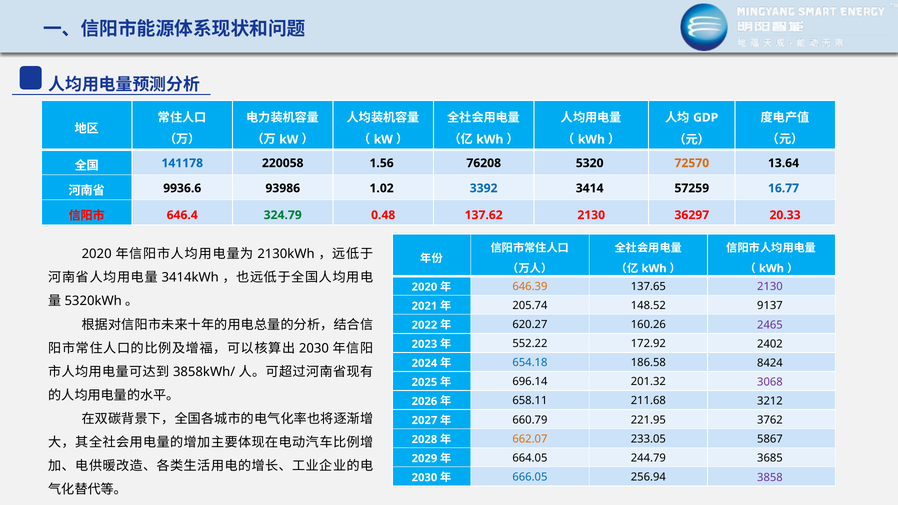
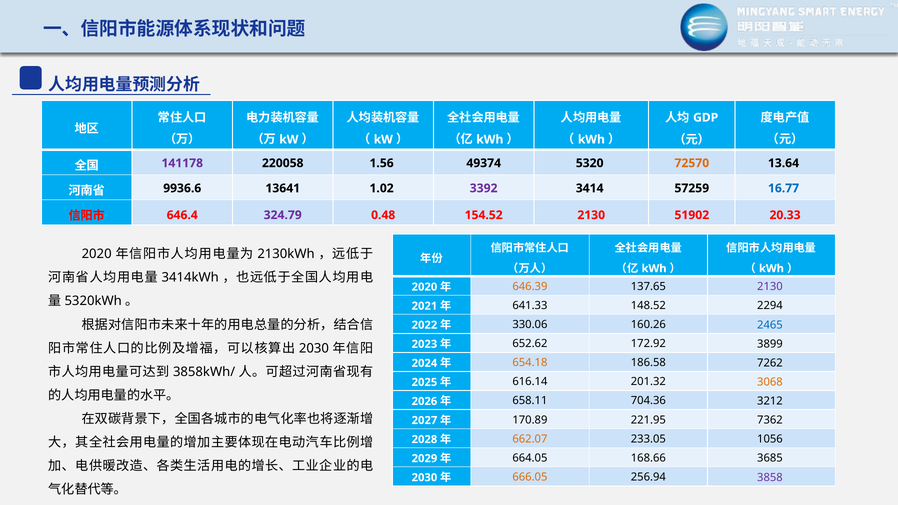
141178 colour: blue -> purple (182, 163)
76208: 76208 -> 49374 (484, 163)
93986: 93986 -> 13641 (283, 188)
3392 colour: blue -> purple (484, 188)
324.79 colour: green -> purple (283, 215)
137.62: 137.62 -> 154.52 (484, 215)
36297: 36297 -> 51902 (692, 215)
205.74: 205.74 -> 641.33 (530, 306)
9137: 9137 -> 2294 (770, 306)
620.27: 620.27 -> 330.06 (530, 325)
2465 colour: purple -> blue (770, 325)
552.22: 552.22 -> 652.62 (530, 344)
2402: 2402 -> 3899 (770, 344)
654.18 colour: blue -> orange (530, 363)
8424: 8424 -> 7262 (770, 363)
696.14: 696.14 -> 616.14 (530, 382)
3068 colour: purple -> orange (770, 382)
211.68: 211.68 -> 704.36 (648, 401)
660.79: 660.79 -> 170.89 (530, 420)
3762: 3762 -> 7362 (770, 420)
5867: 5867 -> 1056 (770, 439)
244.79: 244.79 -> 168.66 (648, 458)
666.05 colour: blue -> orange (530, 477)
